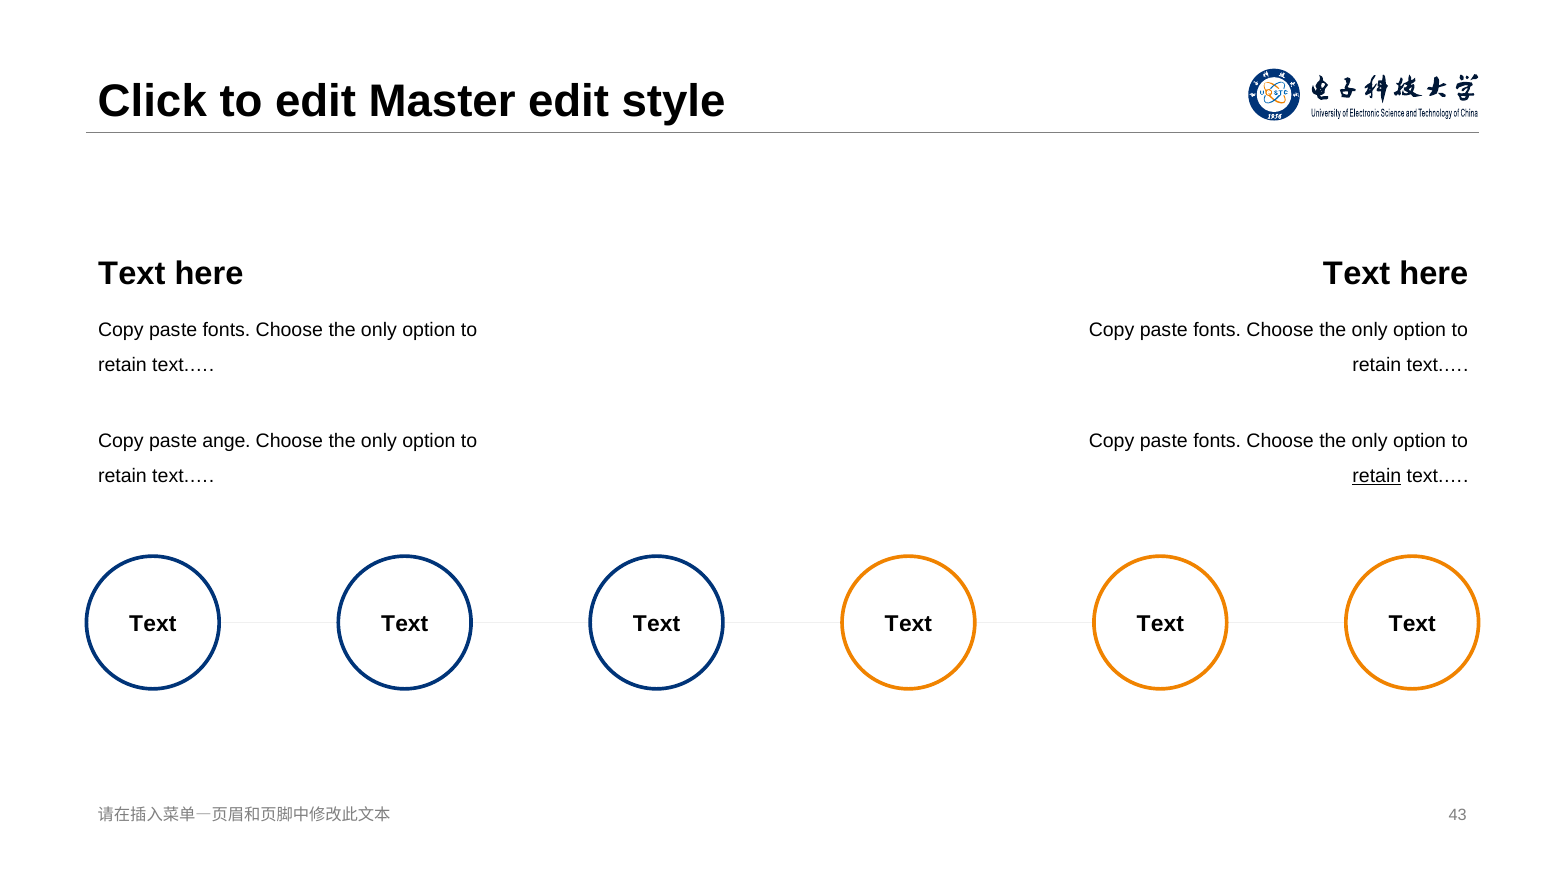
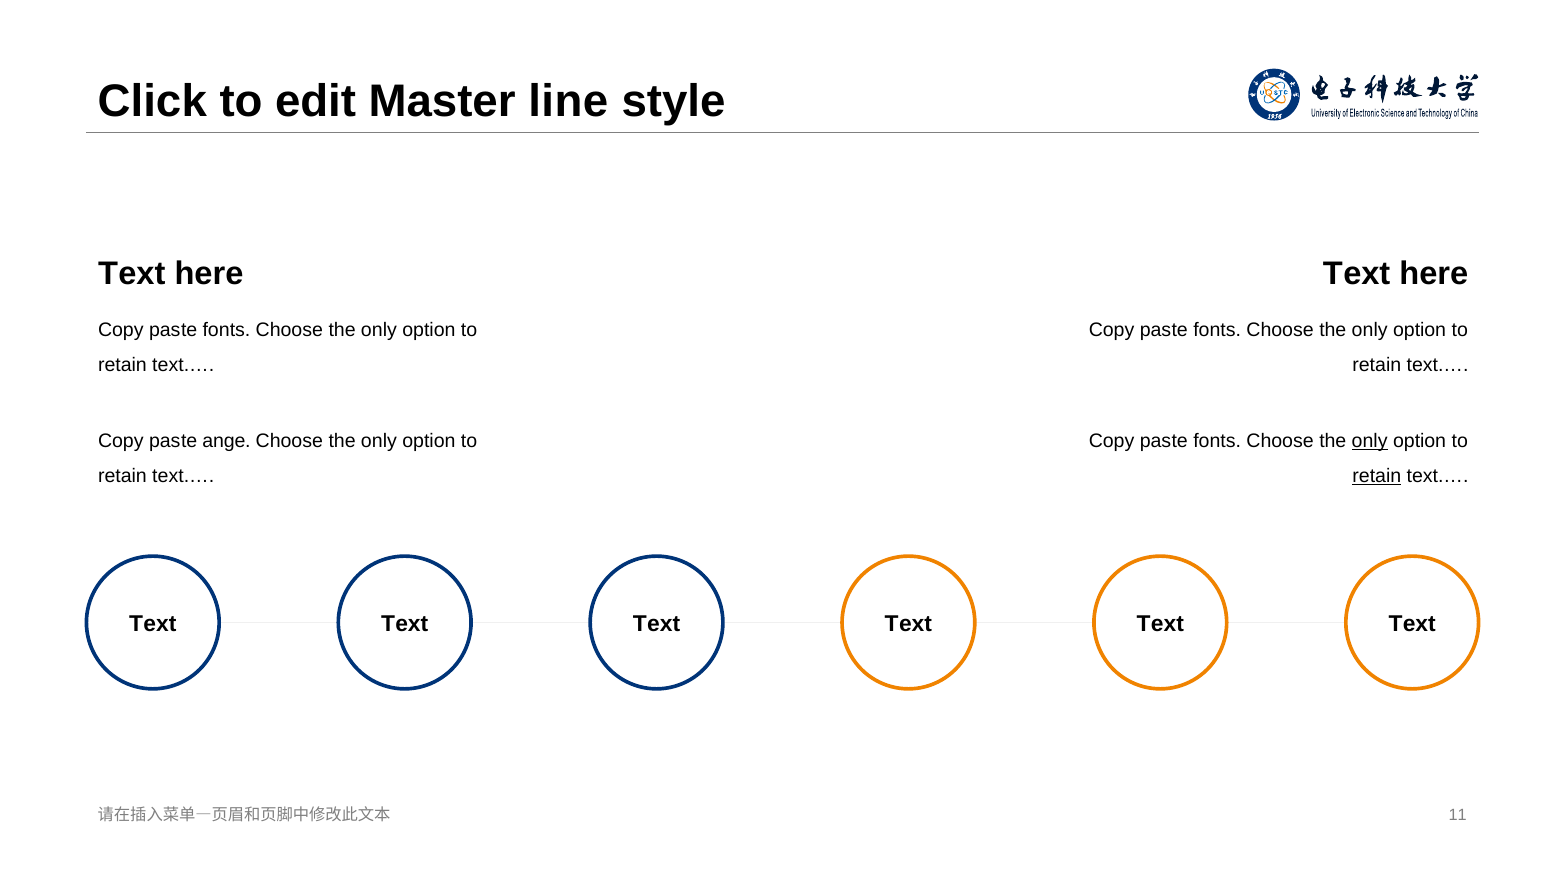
Master edit: edit -> line (568, 101)
only underline: none -> present (1370, 441)
43: 43 -> 11 (1458, 815)
